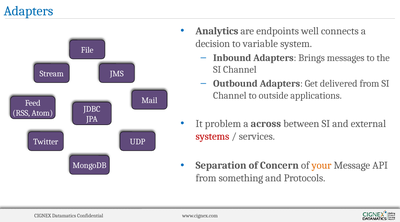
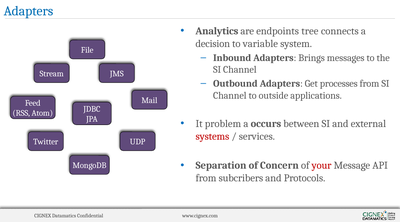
well: well -> tree (310, 31)
delivered: delivered -> processes (339, 84)
across: across -> occurs (266, 124)
your colour: orange -> red (322, 166)
something: something -> subcribers (241, 178)
